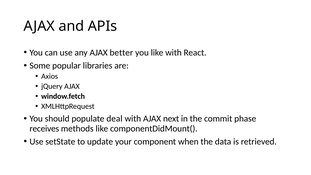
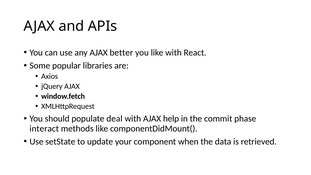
next: next -> help (171, 119)
receives: receives -> interact (44, 128)
